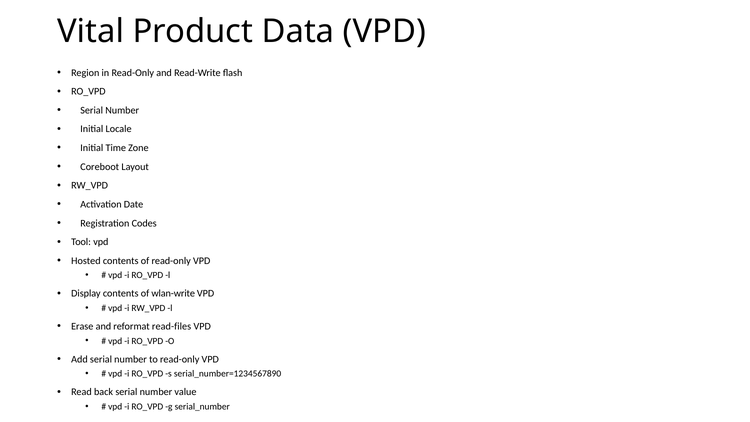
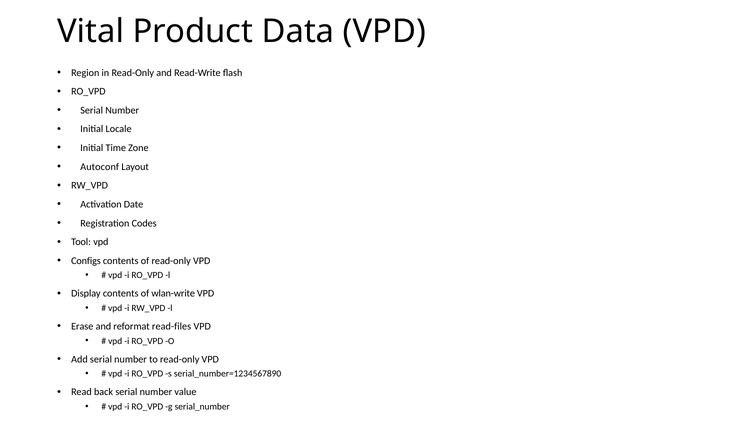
Coreboot: Coreboot -> Autoconf (100, 167)
Hosted: Hosted -> Configs (86, 261)
